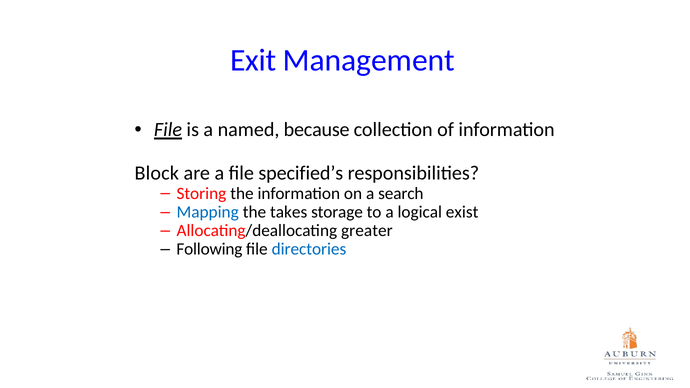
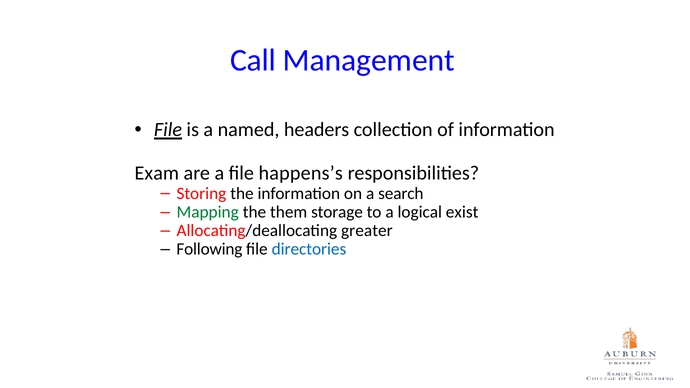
Exit: Exit -> Call (253, 60)
because: because -> headers (317, 130)
Block: Block -> Exam (157, 173)
specified’s: specified’s -> happens’s (301, 173)
Mapping colour: blue -> green (208, 212)
takes: takes -> them (289, 212)
